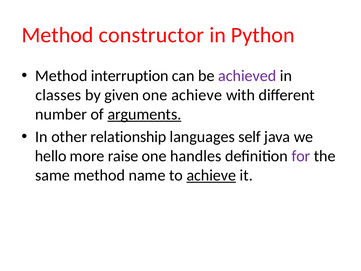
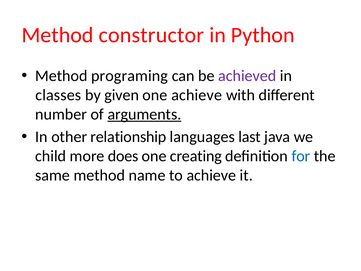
interruption: interruption -> programing (130, 76)
self: self -> last (250, 137)
hello: hello -> child (51, 156)
raise: raise -> does (123, 156)
handles: handles -> creating (196, 156)
for colour: purple -> blue (301, 156)
achieve underline: present -> none (211, 175)
